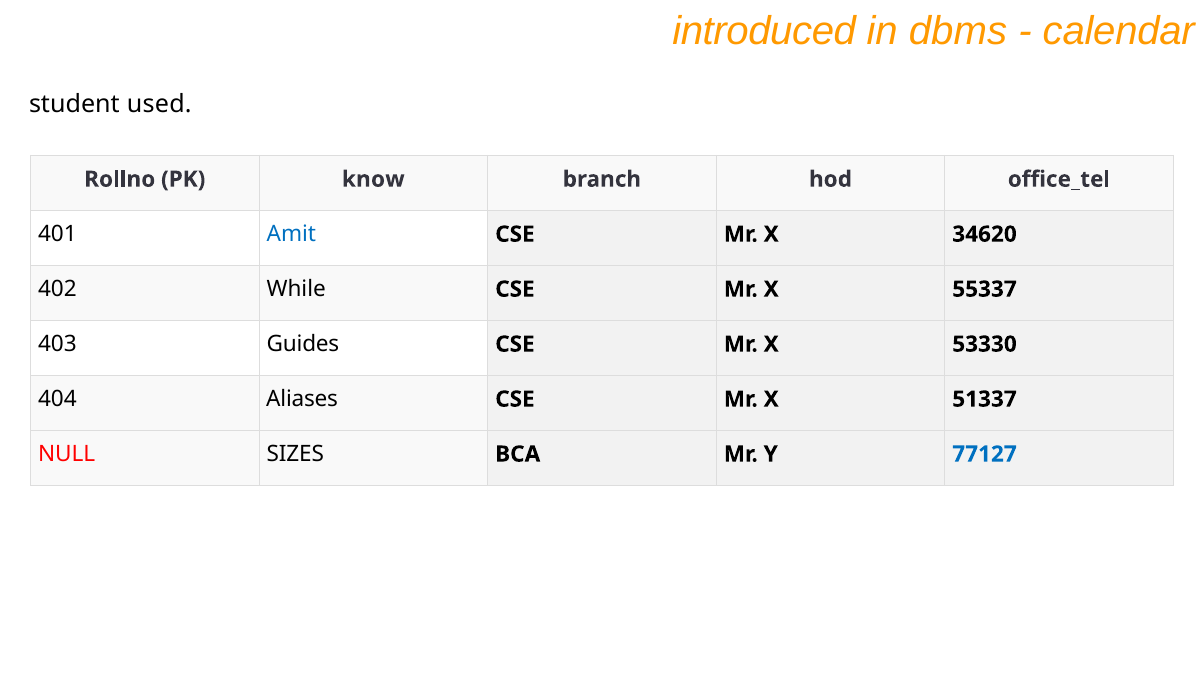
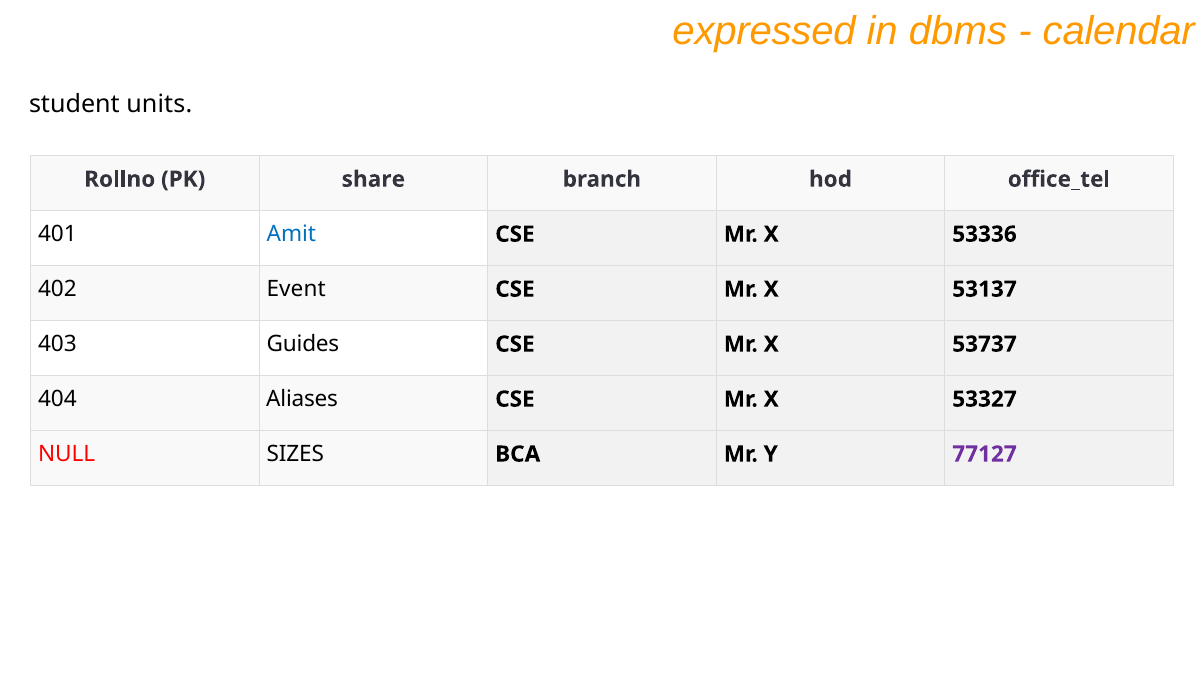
introduced: introduced -> expressed (764, 31)
used: used -> units (159, 104)
know: know -> share (373, 179)
34620: 34620 -> 53336 (985, 234)
While: While -> Event (296, 289)
55337: 55337 -> 53137 (985, 289)
53330: 53330 -> 53737 (985, 344)
51337: 51337 -> 53327 (985, 399)
77127 colour: blue -> purple (985, 454)
